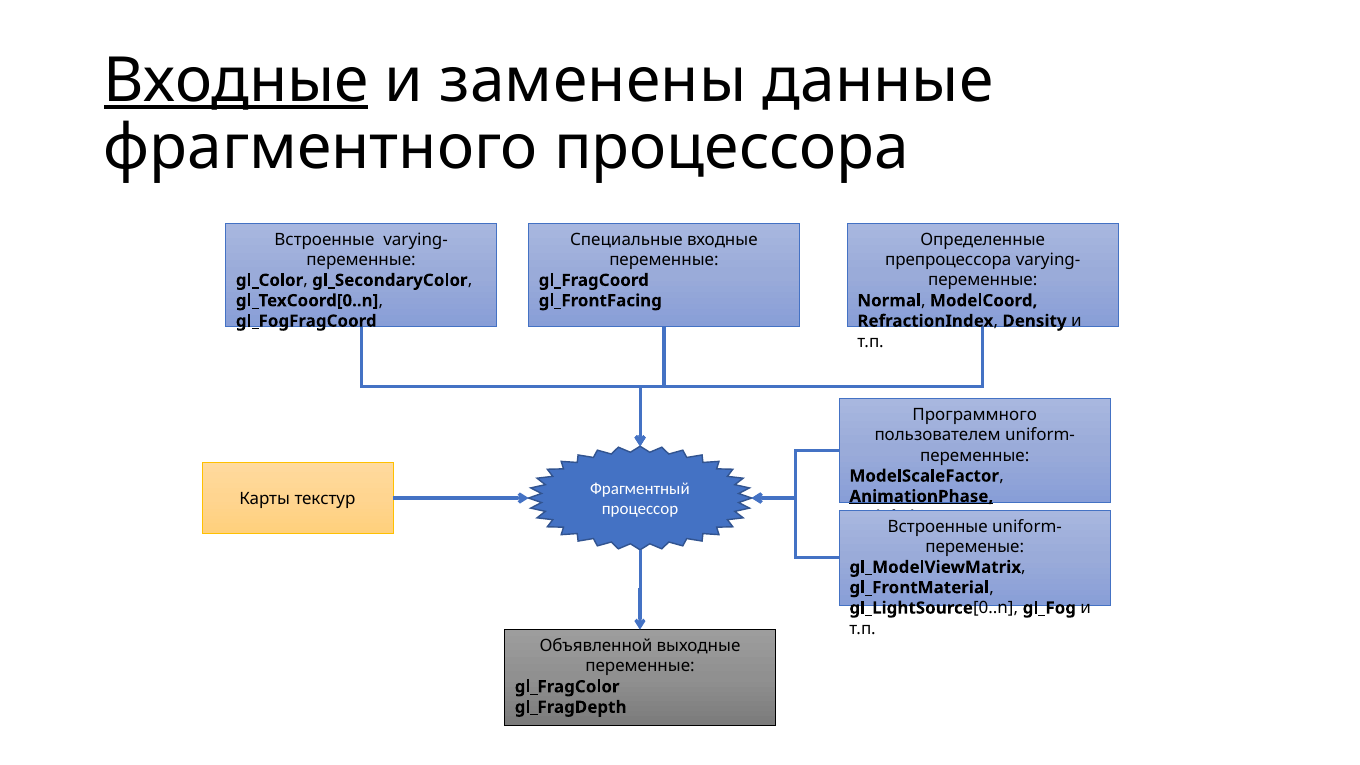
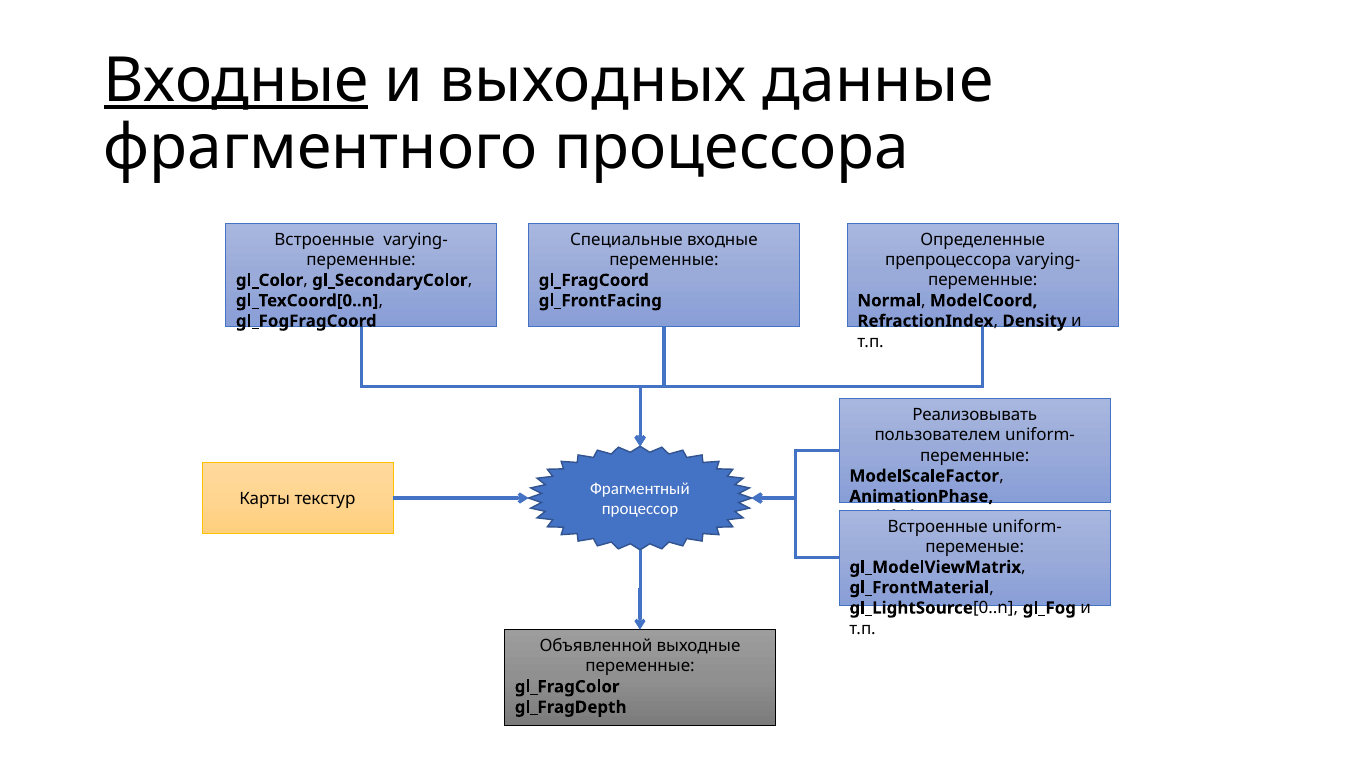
заменены: заменены -> выходных (593, 81)
Программного: Программного -> Реализовывать (975, 415)
AnimationPhase underline: present -> none (921, 496)
